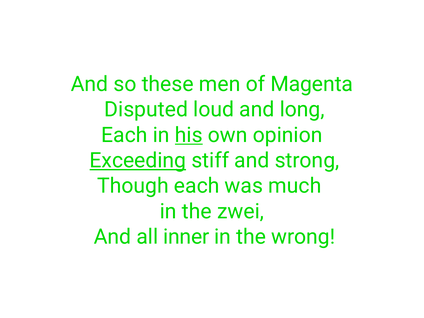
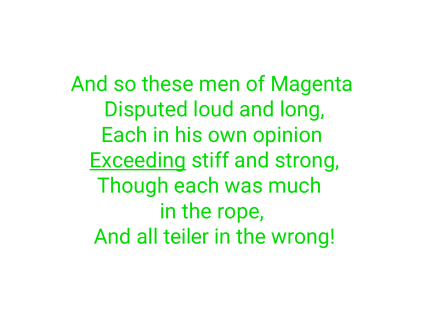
his underline: present -> none (189, 135)
zwei: zwei -> rope (240, 211)
inner: inner -> teiler (186, 237)
